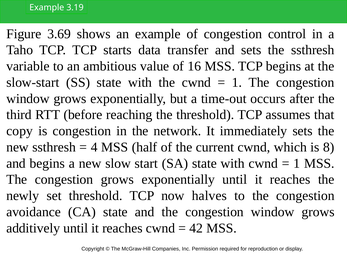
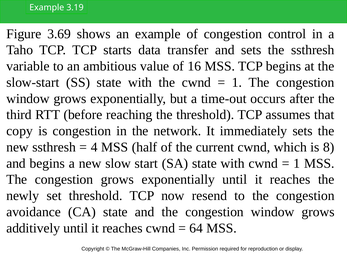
halves: halves -> resend (209, 196)
42: 42 -> 64 (196, 228)
